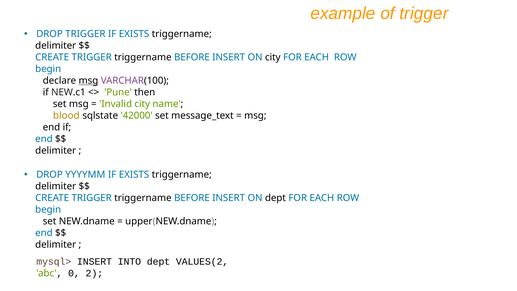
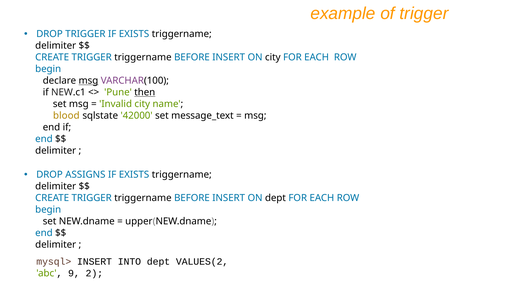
then underline: none -> present (145, 92)
YYYYMM: YYYYMM -> ASSIGNS (85, 175)
0: 0 -> 9 (74, 273)
